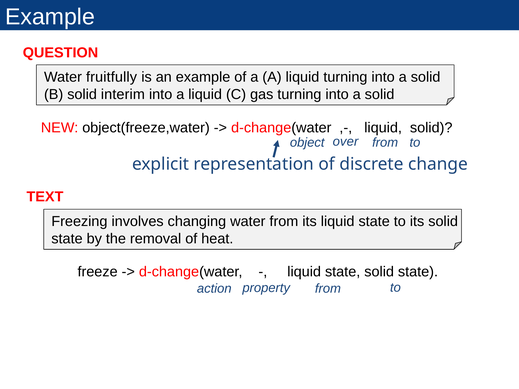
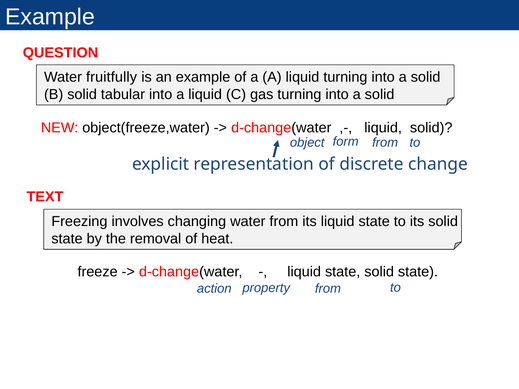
interim: interim -> tabular (123, 94)
over: over -> form (346, 142)
